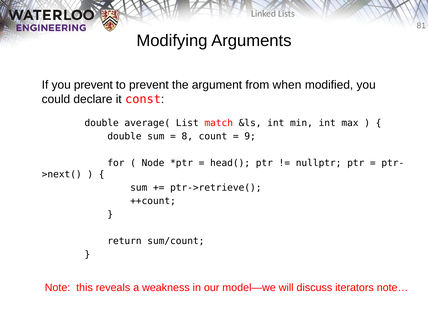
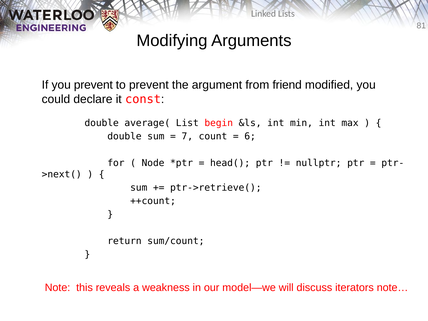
when: when -> friend (287, 85)
match: match -> begin (219, 123)
8: 8 -> 7 (187, 136)
9: 9 -> 6 (250, 136)
